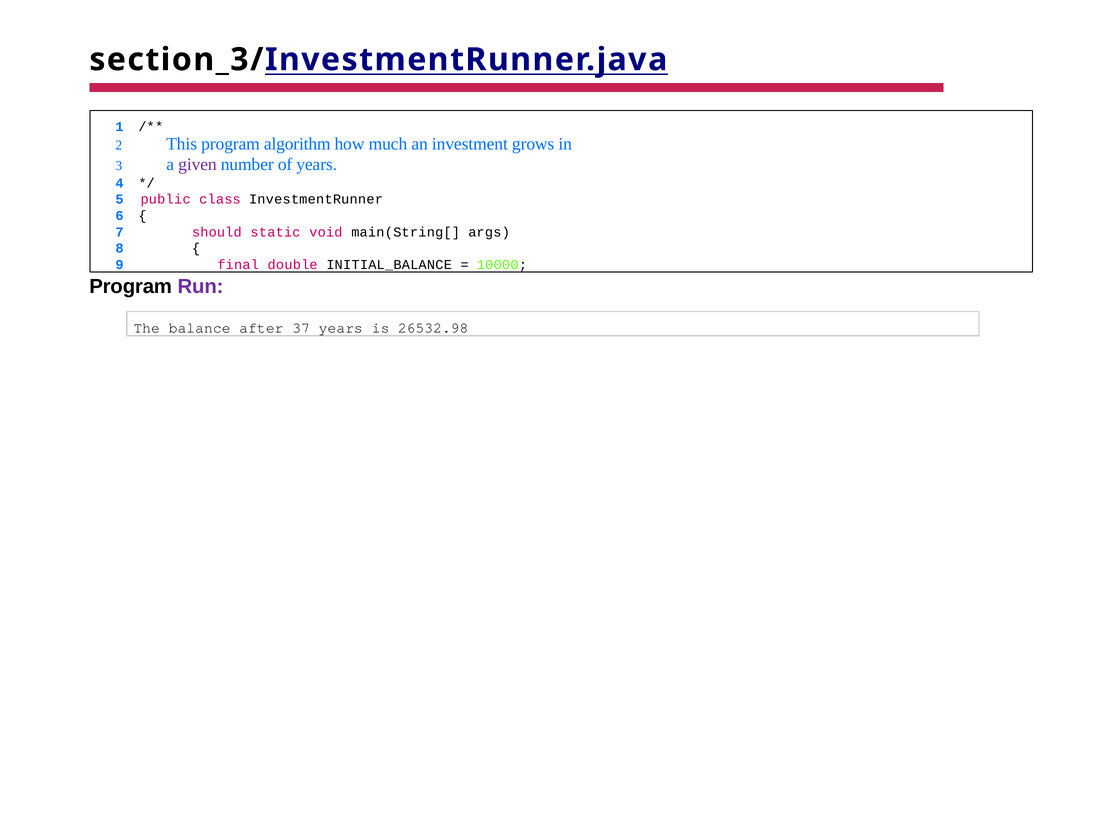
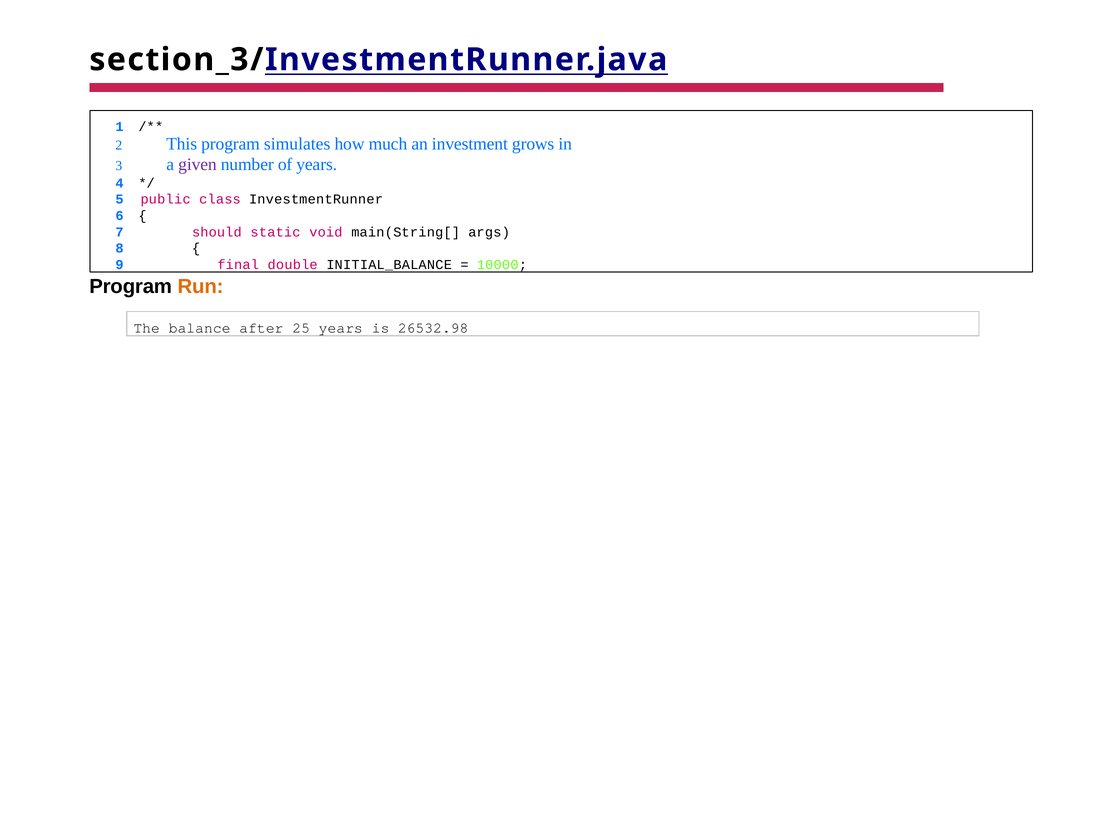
algorithm: algorithm -> simulates (297, 144)
Run colour: purple -> orange (201, 286)
37: 37 -> 25 (301, 328)
